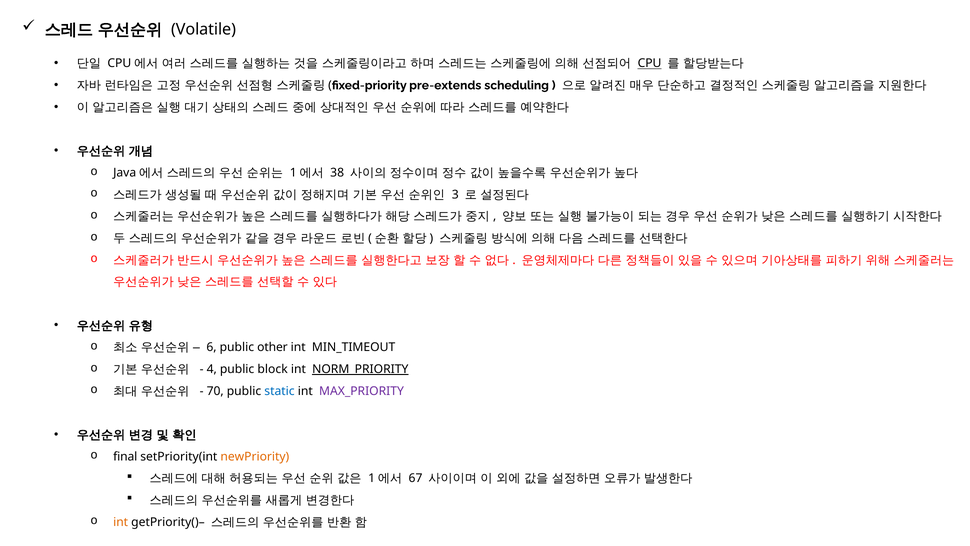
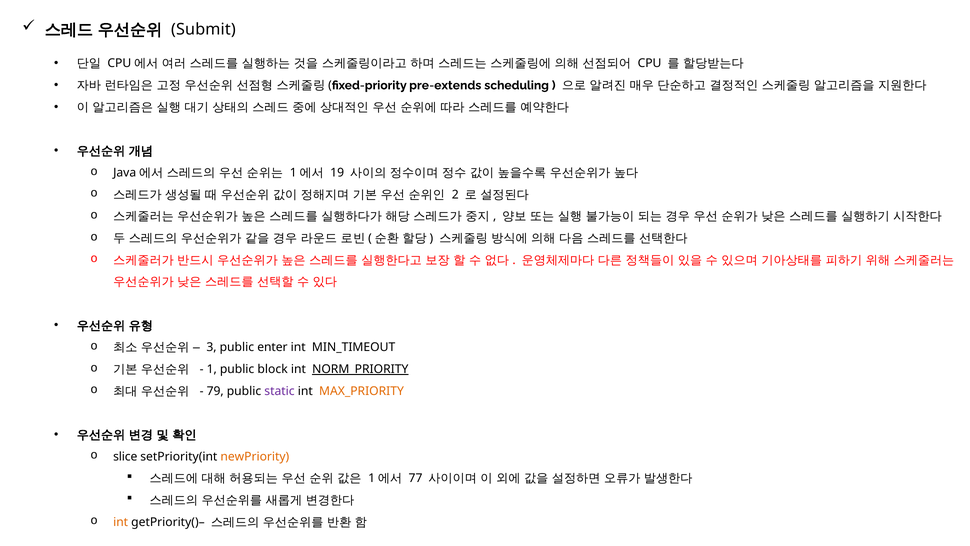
Volatile: Volatile -> Submit (203, 30)
CPU underline: present -> none (650, 63)
38: 38 -> 19 (337, 173)
3: 3 -> 2 (455, 194)
6: 6 -> 3 (211, 347)
other: other -> enter (272, 347)
4: 4 -> 1 (212, 369)
70: 70 -> 79 (215, 391)
static colour: blue -> purple (279, 391)
MAX_PRIORITY colour: purple -> orange (361, 391)
final: final -> slice (125, 456)
67: 67 -> 77 (416, 478)
